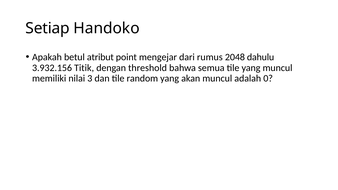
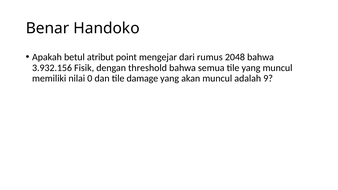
Setiap: Setiap -> Benar (48, 28)
2048 dahulu: dahulu -> bahwa (261, 57)
Titik: Titik -> Fisik (84, 68)
3: 3 -> 0 (90, 78)
random: random -> damage (142, 78)
0: 0 -> 9 (268, 78)
